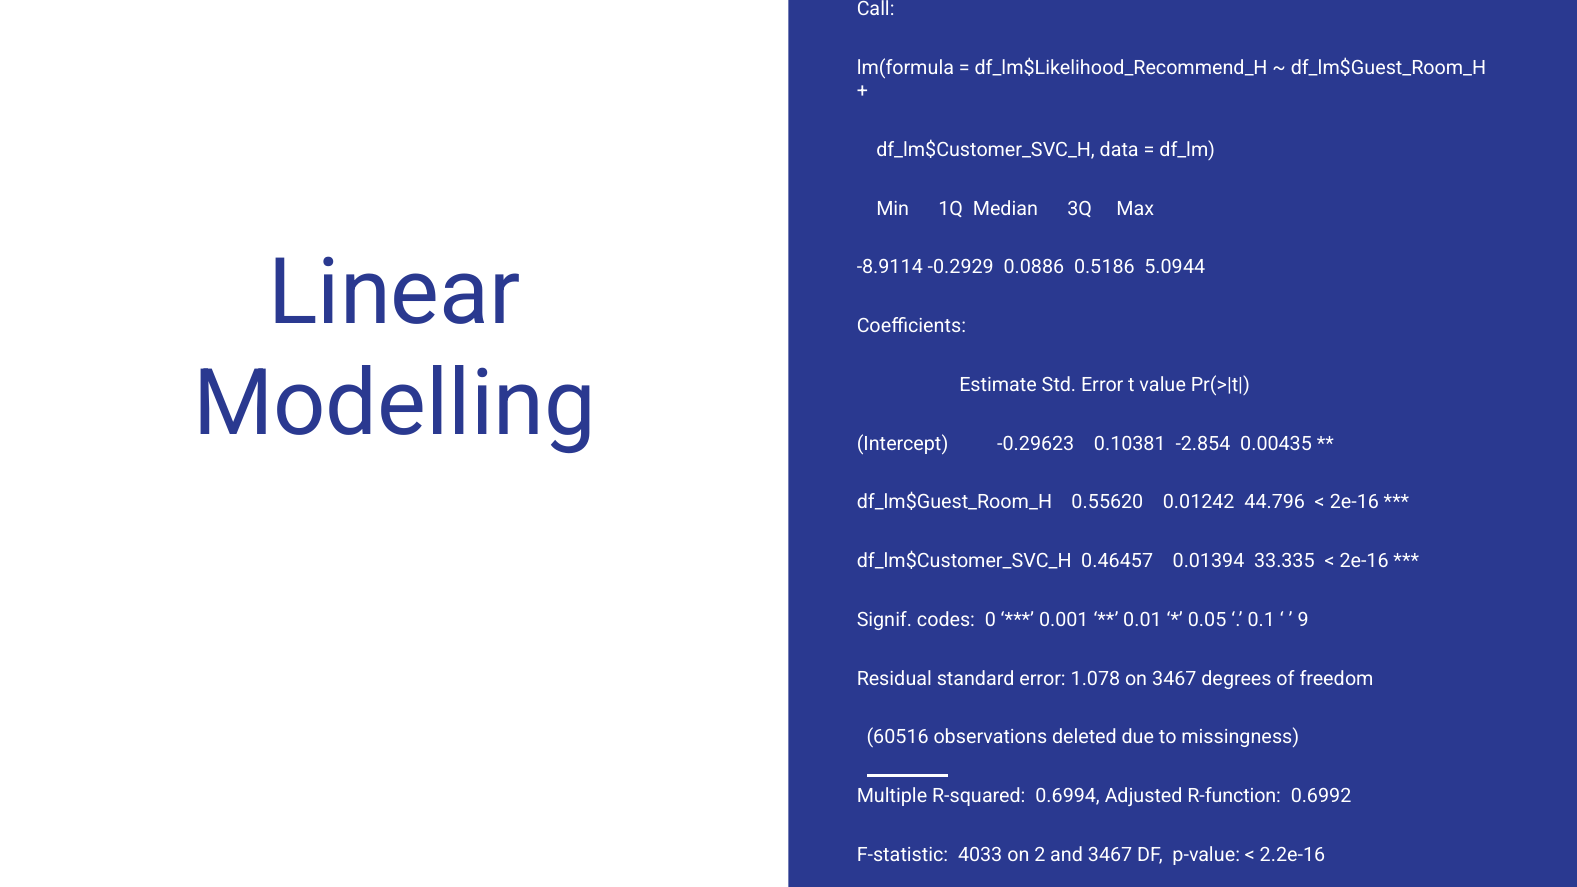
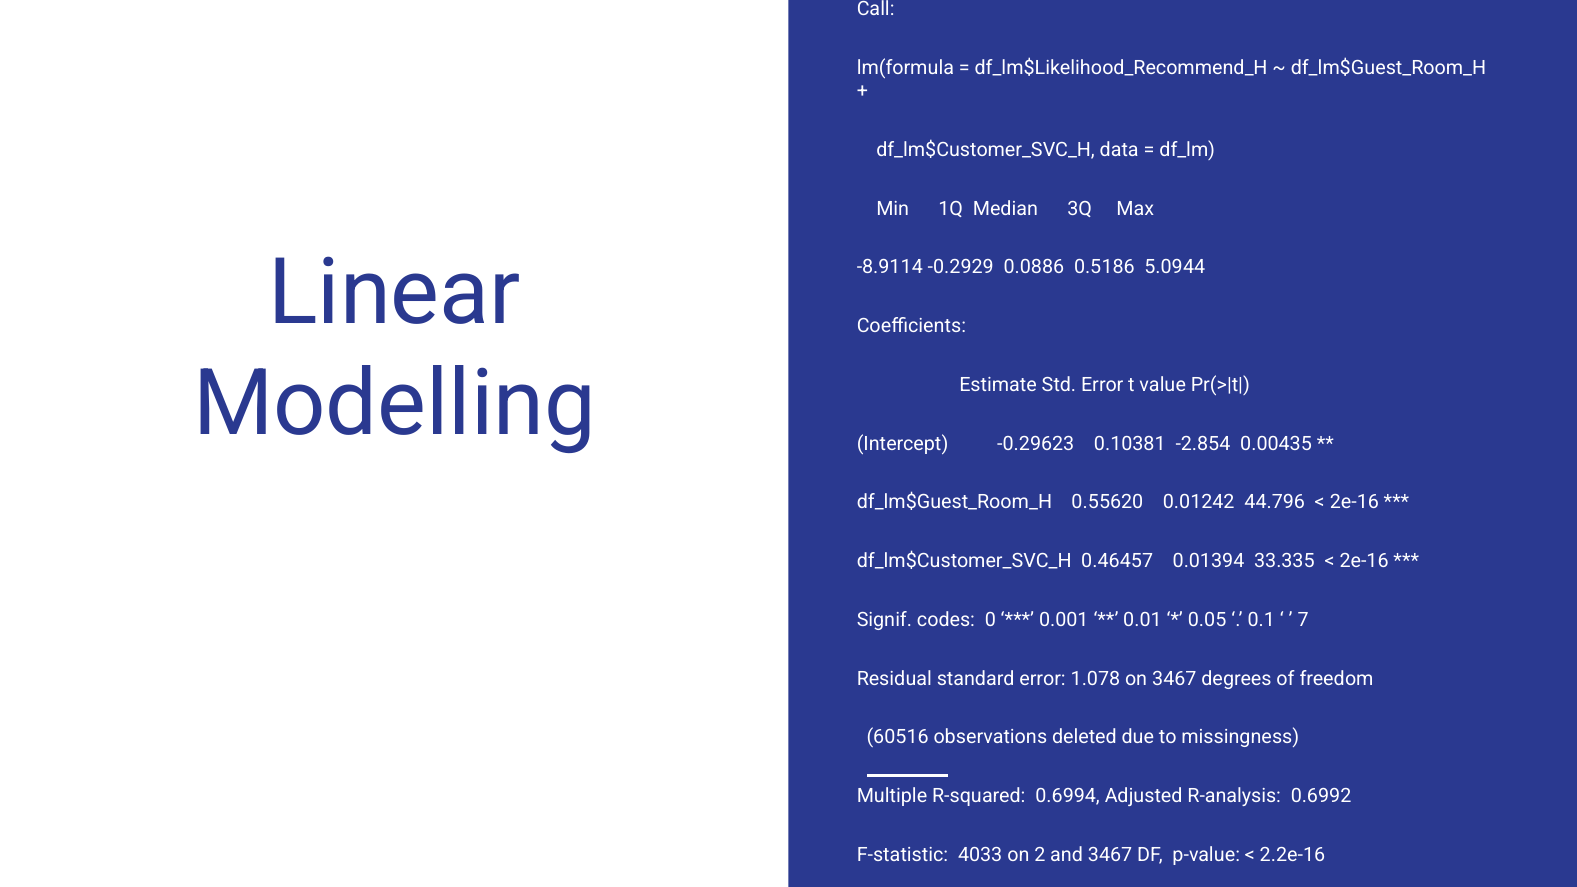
9: 9 -> 7 (1303, 620)
R-function: R-function -> R-analysis (1234, 796)
